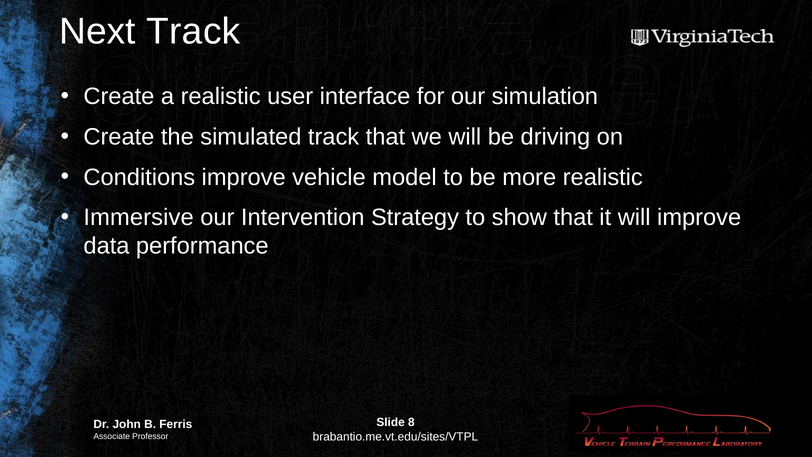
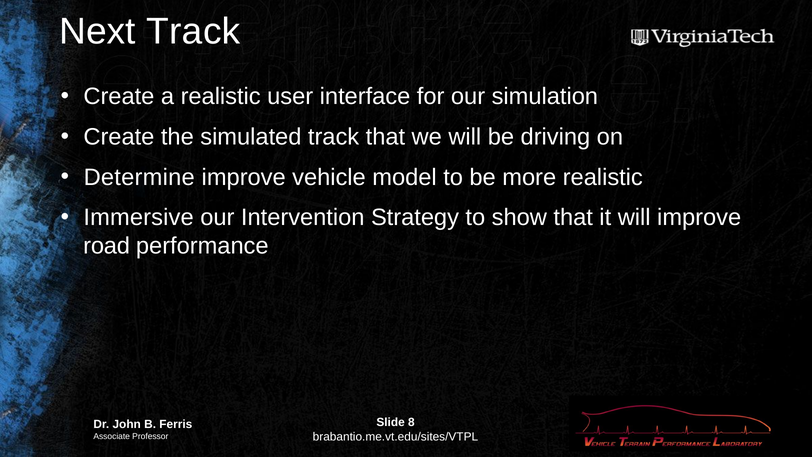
Conditions: Conditions -> Determine (139, 177)
data: data -> road (107, 246)
